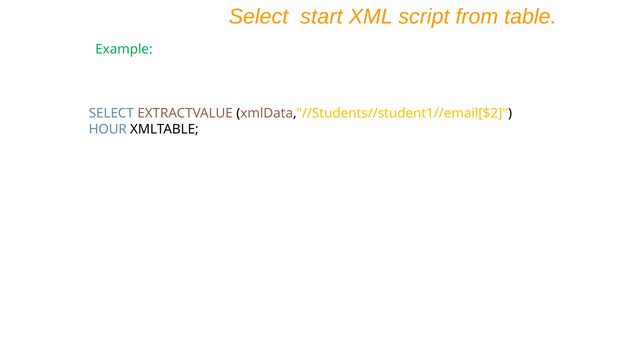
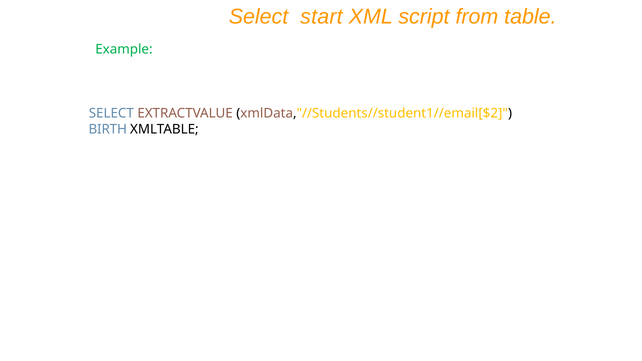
HOUR: HOUR -> BIRTH (108, 129)
